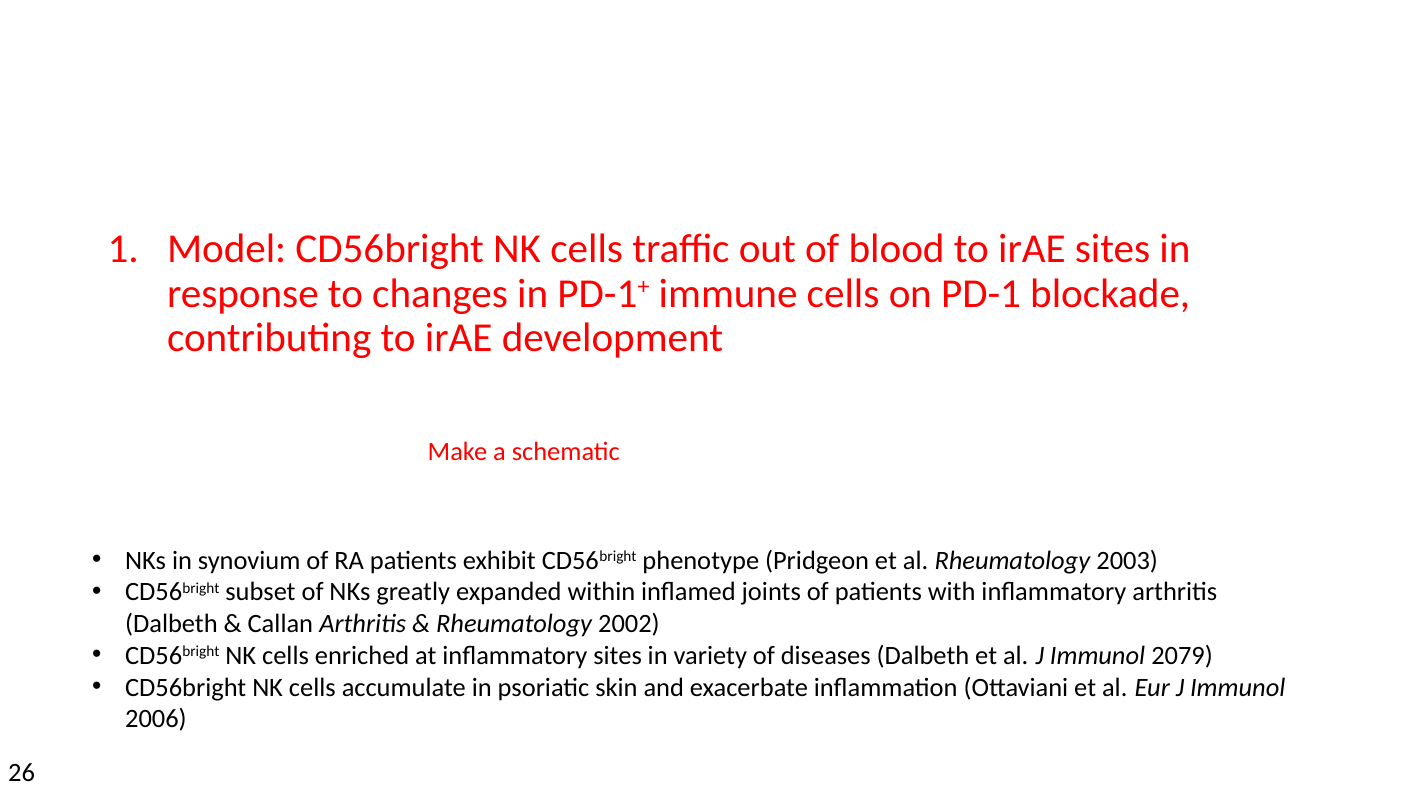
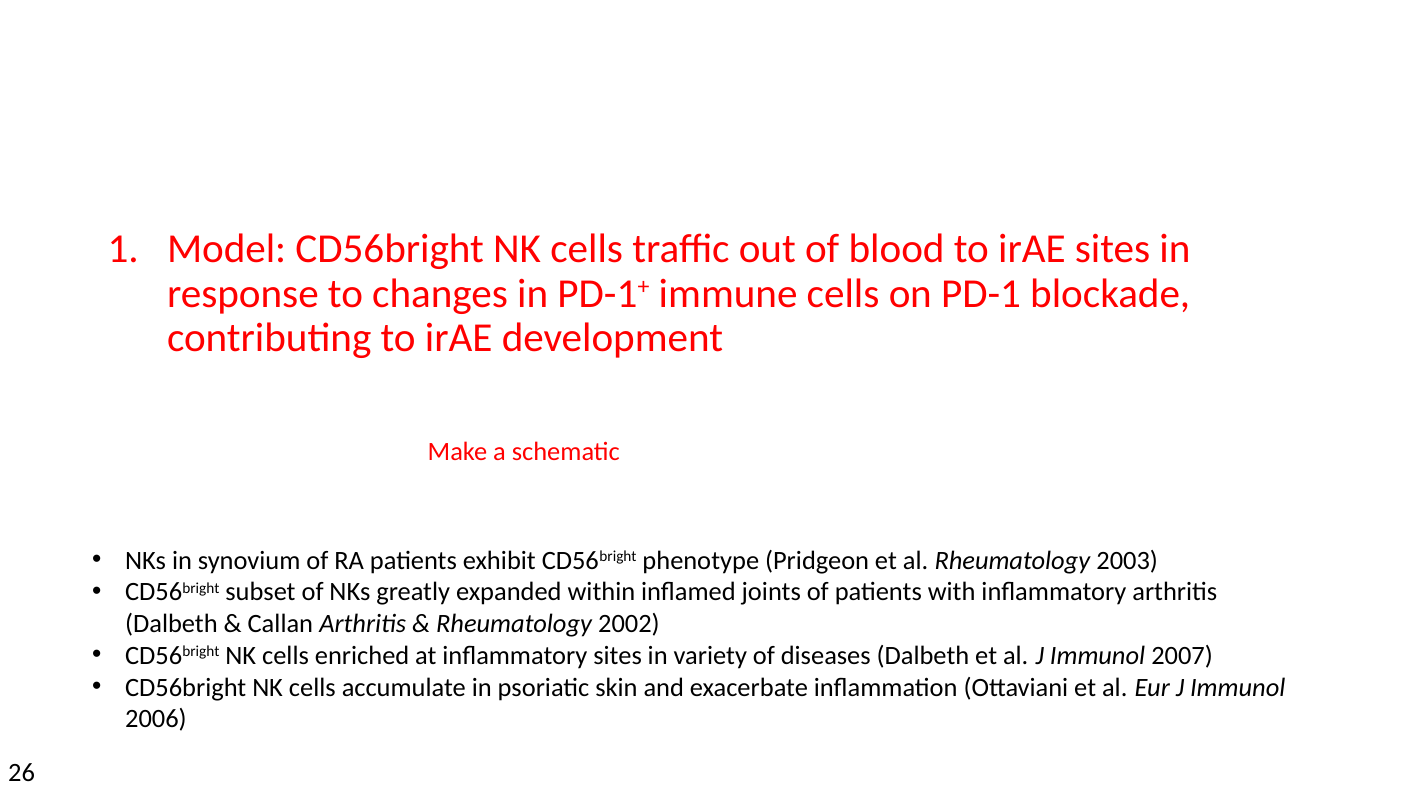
2079: 2079 -> 2007 (1182, 656)
